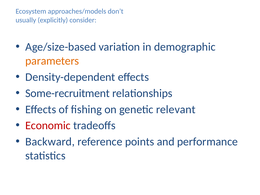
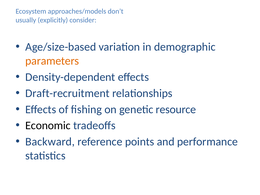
Some-recruitment: Some-recruitment -> Draft-recruitment (67, 93)
relevant: relevant -> resource (176, 109)
Economic colour: red -> black (48, 126)
